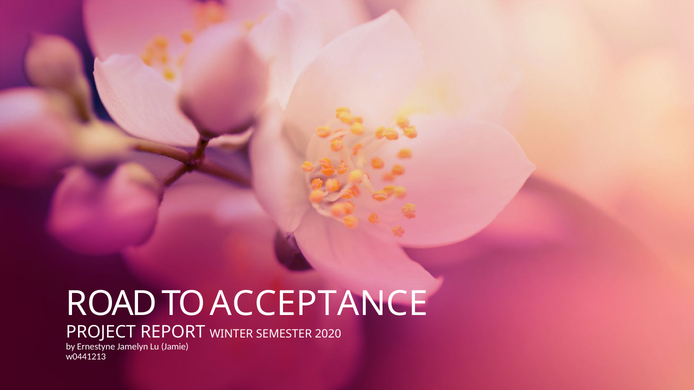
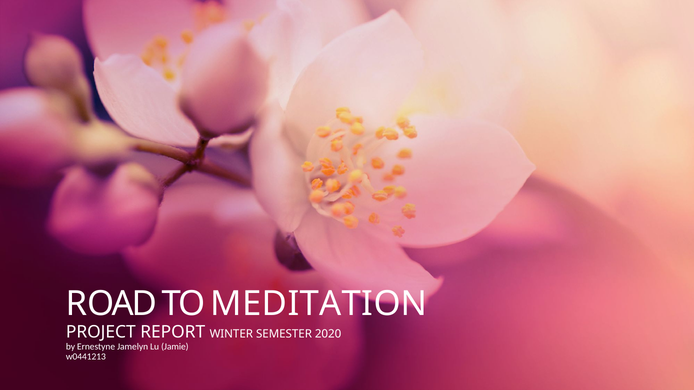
ACCEPTANCE: ACCEPTANCE -> MEDITATION (319, 304)
